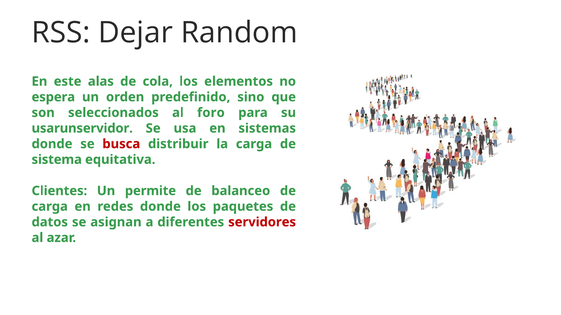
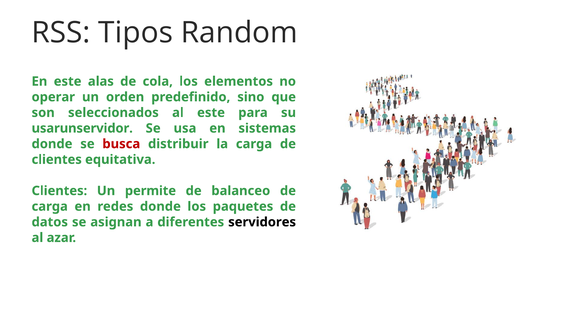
Dejar: Dejar -> Tipos (136, 33)
espera: espera -> operar (53, 97)
al foro: foro -> este (211, 113)
sistema: sistema -> clientes (57, 160)
servidores colour: red -> black (262, 222)
